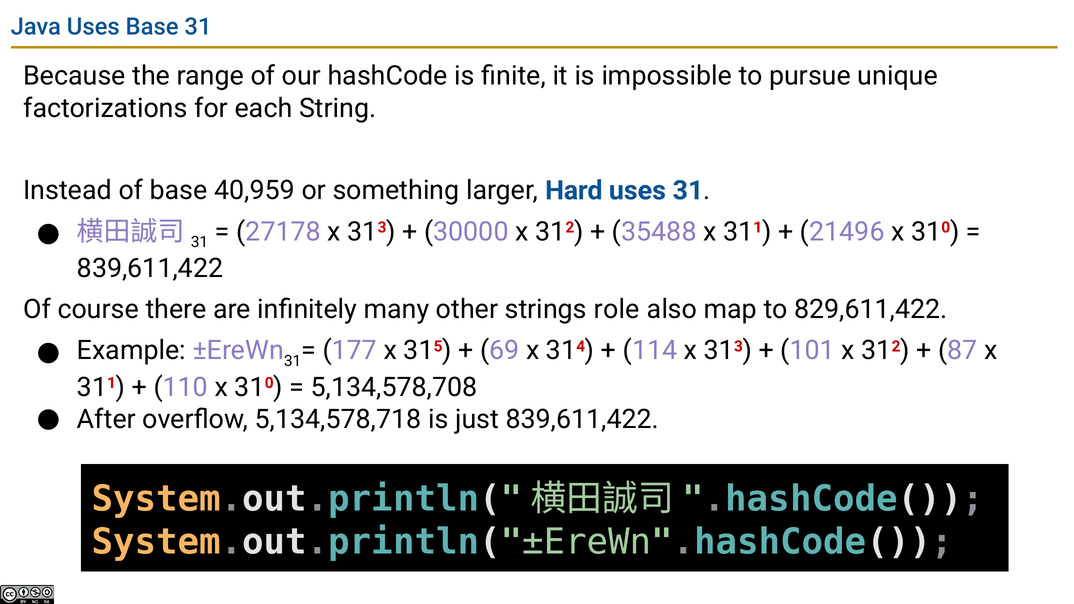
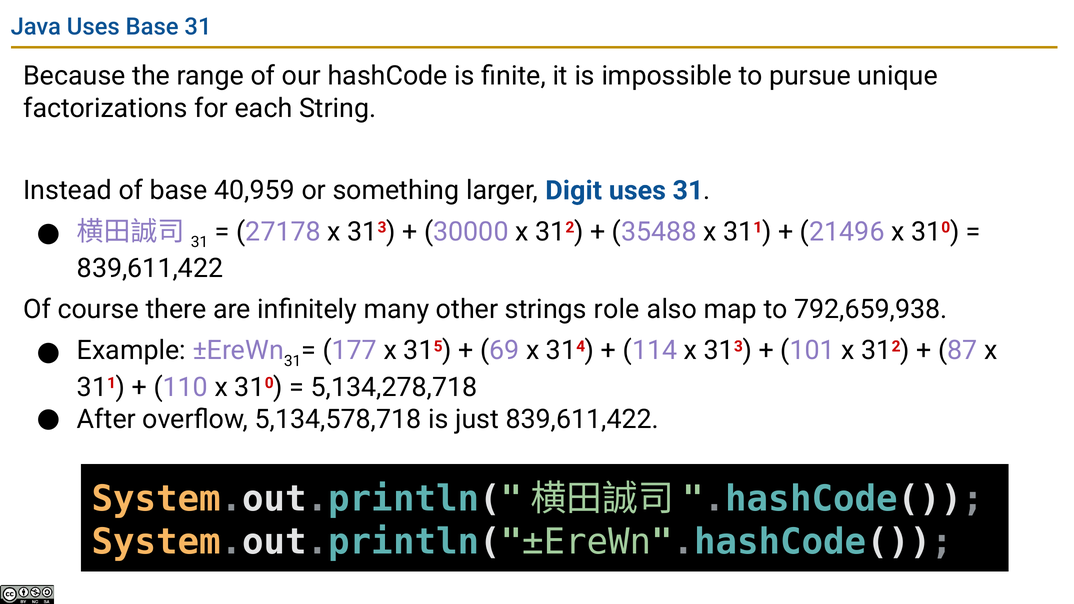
Hard: Hard -> Digit (574, 191)
829,611,422: 829,611,422 -> 792,659,938 (871, 310)
5,134,578,708: 5,134,578,708 -> 5,134,278,718 (394, 387)
